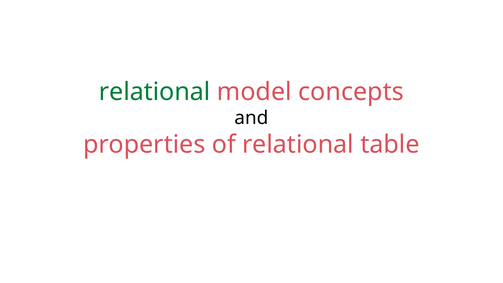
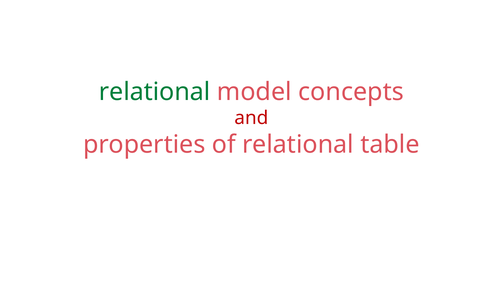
and colour: black -> red (251, 118)
